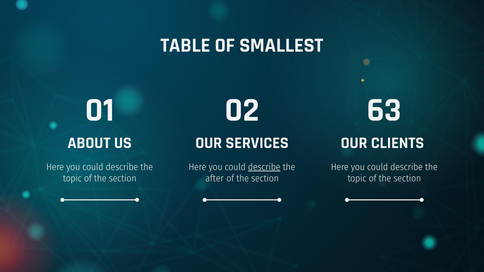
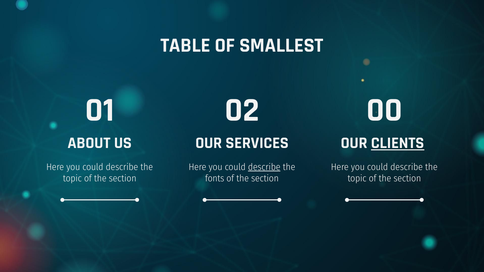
63: 63 -> 00 (385, 110)
CLIENTS underline: none -> present (398, 143)
after: after -> fonts (215, 178)
